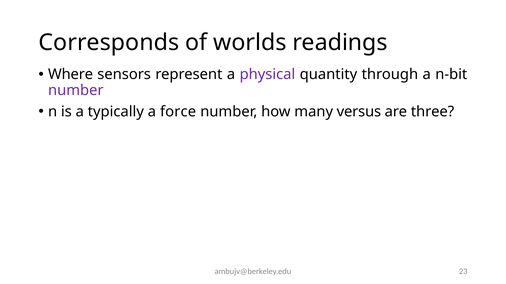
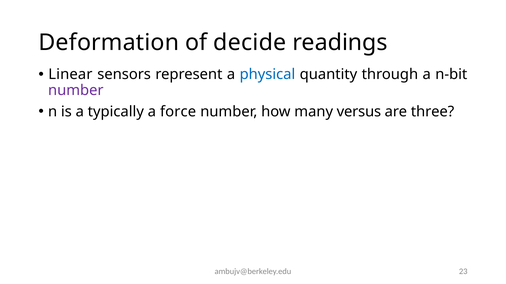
Corresponds: Corresponds -> Deformation (109, 43)
worlds: worlds -> decide (250, 43)
Where: Where -> Linear (70, 75)
physical colour: purple -> blue (267, 75)
